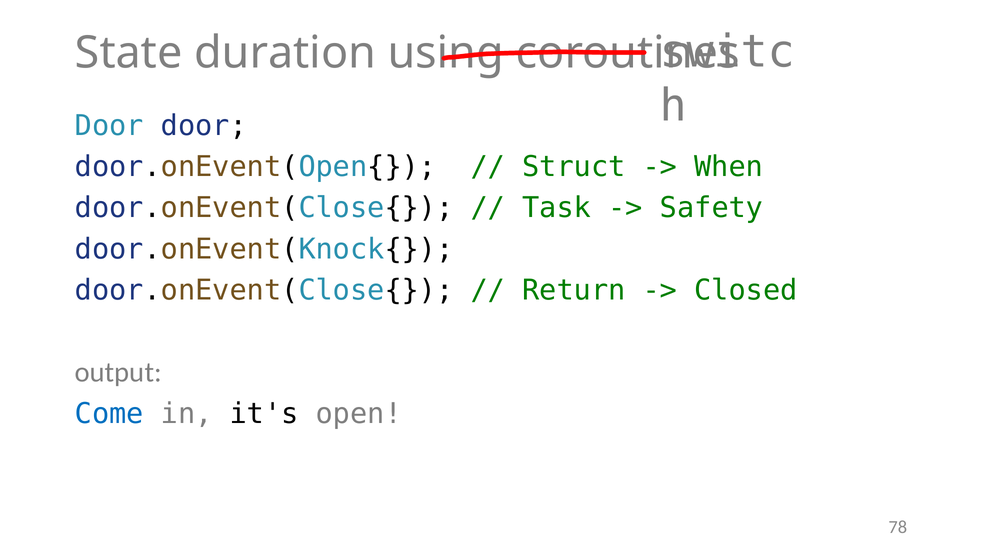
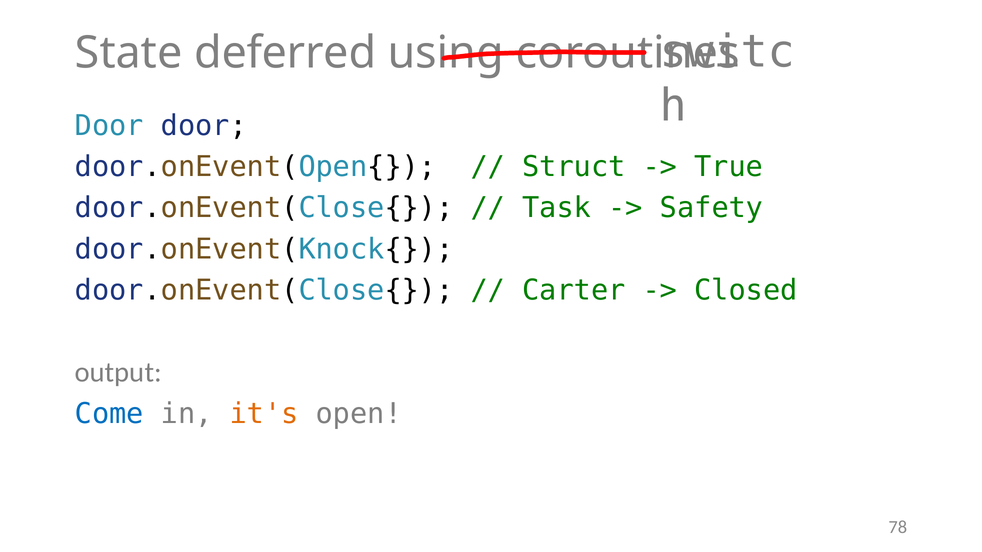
duration: duration -> deferred (285, 53)
When: When -> True (729, 167)
Return: Return -> Carter (574, 290)
it's colour: black -> orange (264, 414)
